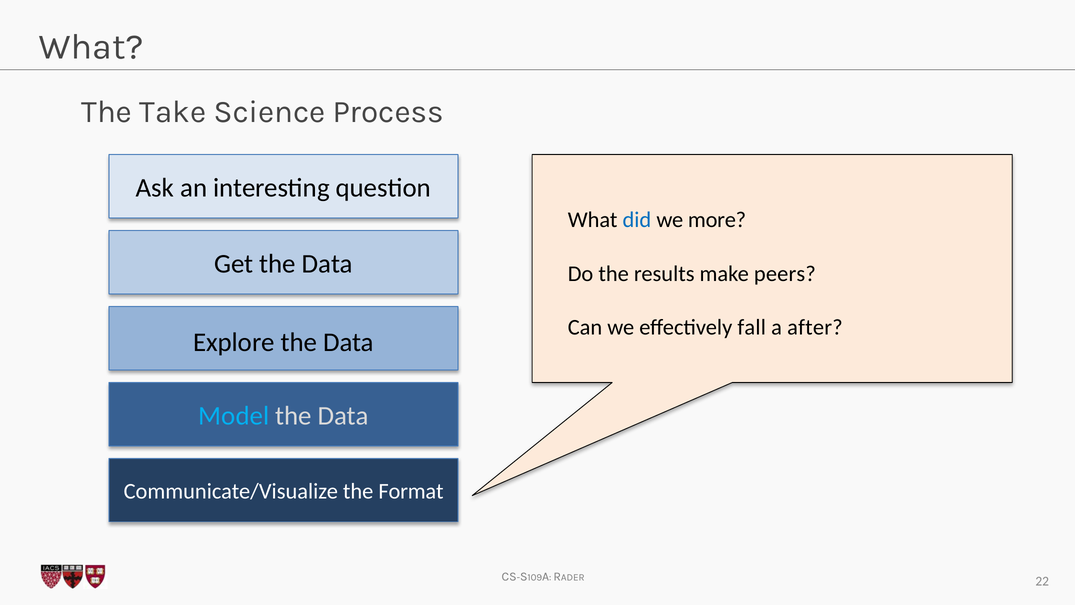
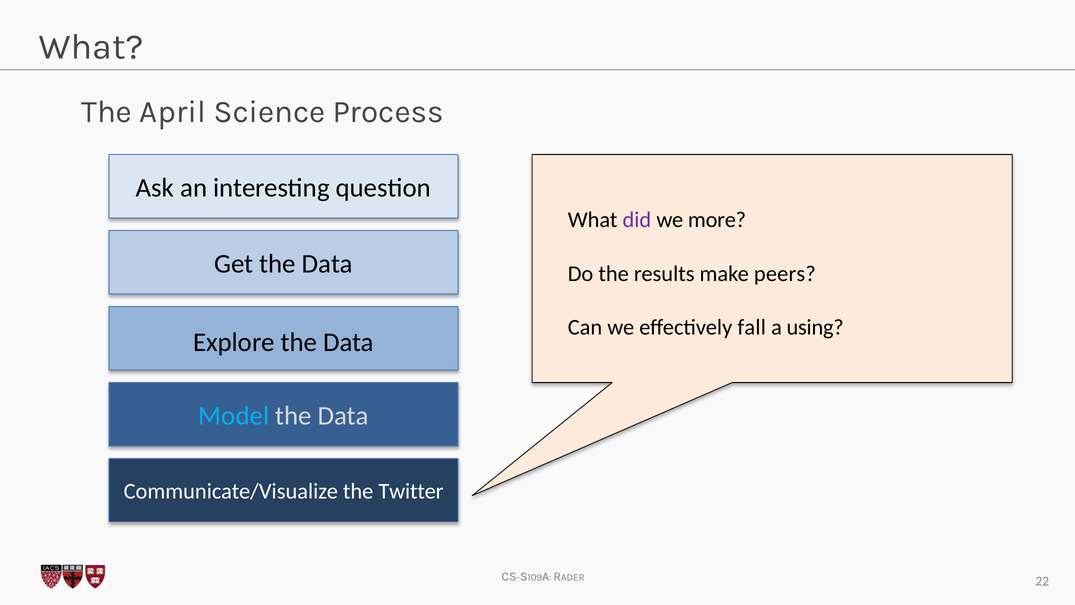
Take: Take -> April (173, 112)
did colour: blue -> purple (637, 220)
after: after -> using (815, 327)
Format: Format -> Twitter (411, 491)
